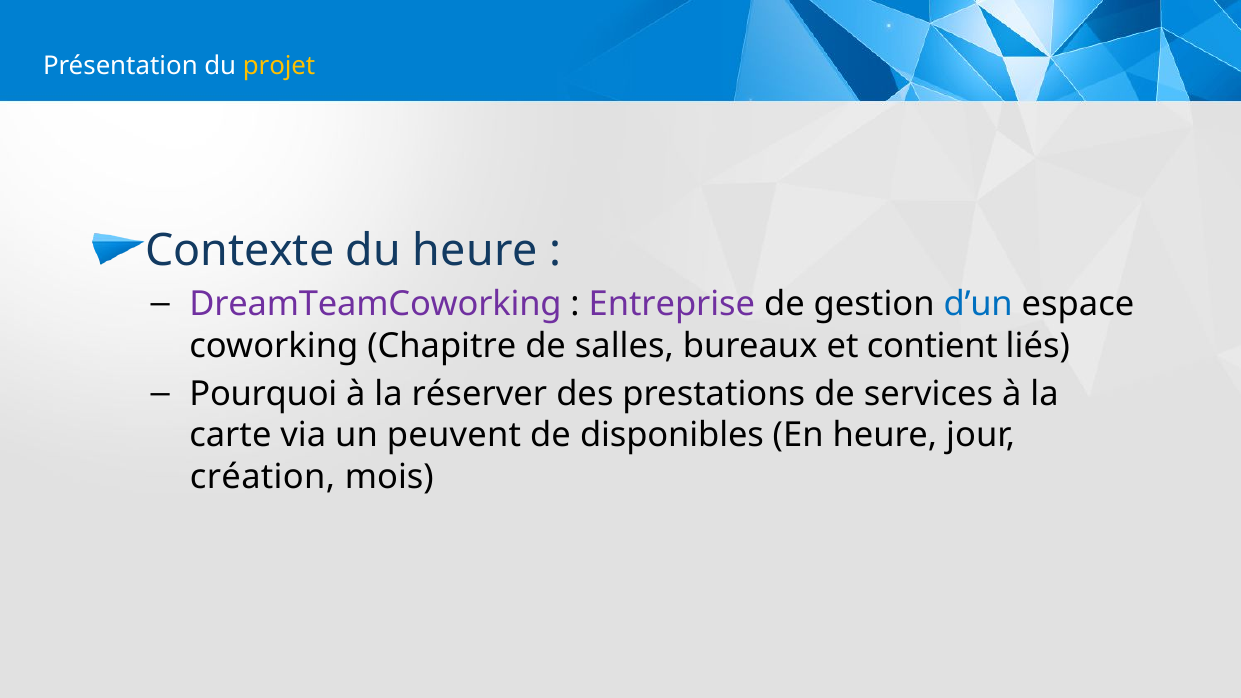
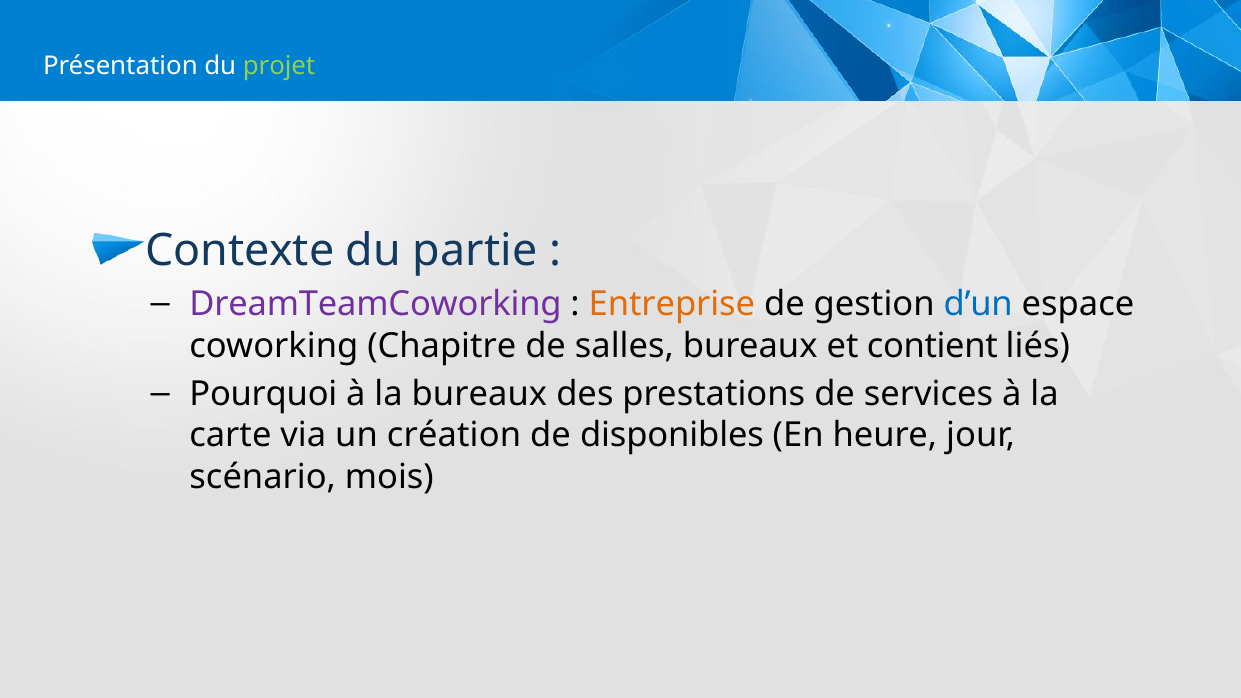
projet colour: yellow -> light green (279, 66)
du heure: heure -> partie (475, 251)
Entreprise colour: purple -> orange (672, 304)
la réserver: réserver -> bureaux (479, 394)
peuvent: peuvent -> création (454, 436)
création: création -> scénario (263, 477)
